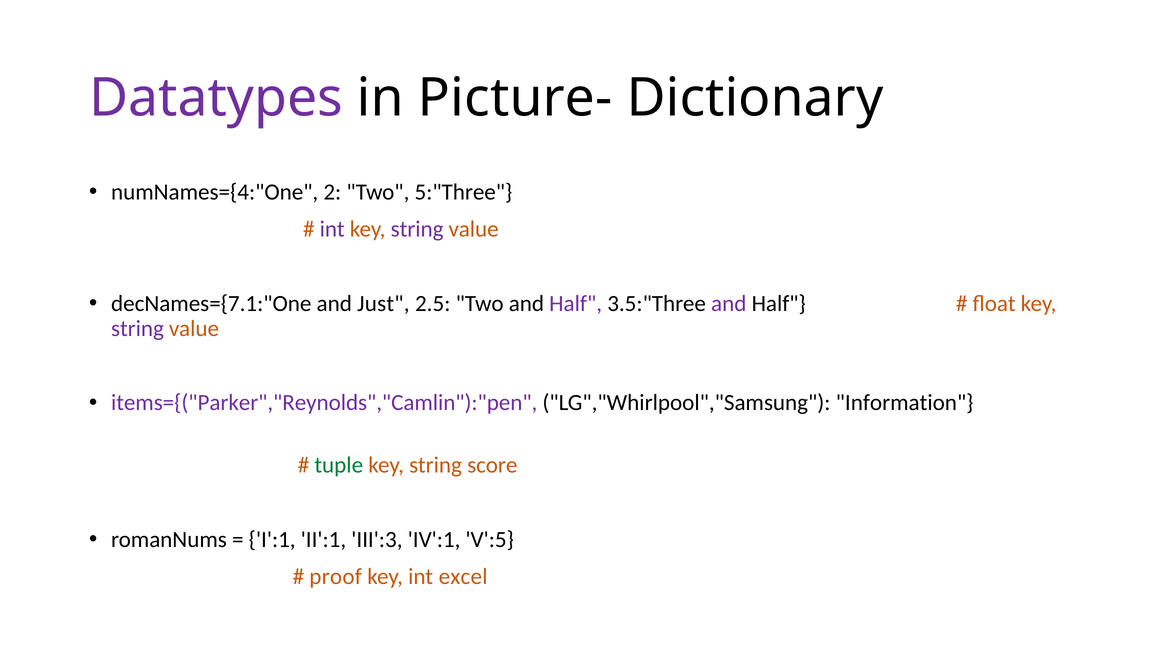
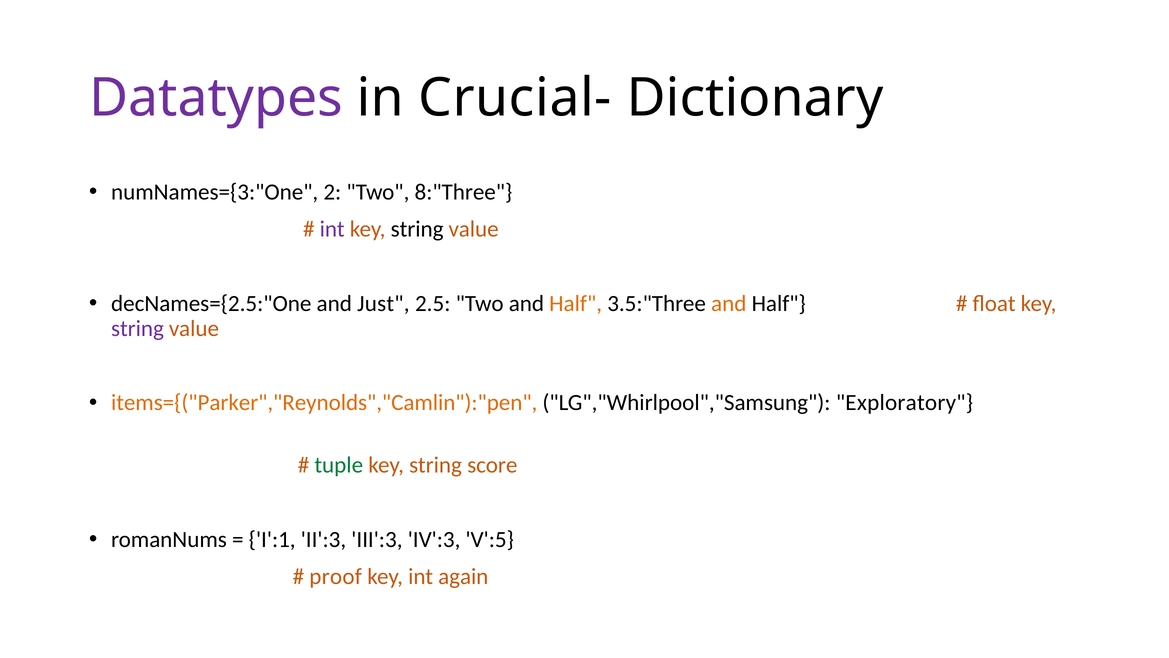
Picture-: Picture- -> Crucial- (515, 98)
numNames={4:"One: numNames={4:"One -> numNames={3:"One (215, 192)
5:"Three: 5:"Three -> 8:"Three (463, 192)
string colour: purple -> black (417, 229)
decNames={7.1:"One: decNames={7.1:"One -> decNames={2.5:"One (211, 303)
Half colour: purple -> orange (576, 303)
and colour: purple -> orange (729, 303)
items={("Parker","Reynolds","Camlin"):"pen colour: purple -> orange (324, 403)
Information: Information -> Exploratory (905, 403)
II':1: II':1 -> II':3 (323, 539)
IV':1: IV':1 -> IV':3 (434, 539)
excel: excel -> again (463, 576)
